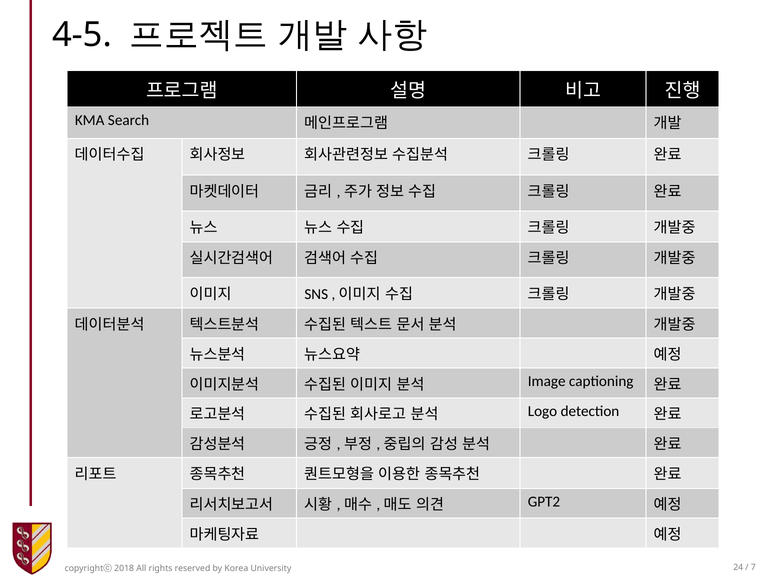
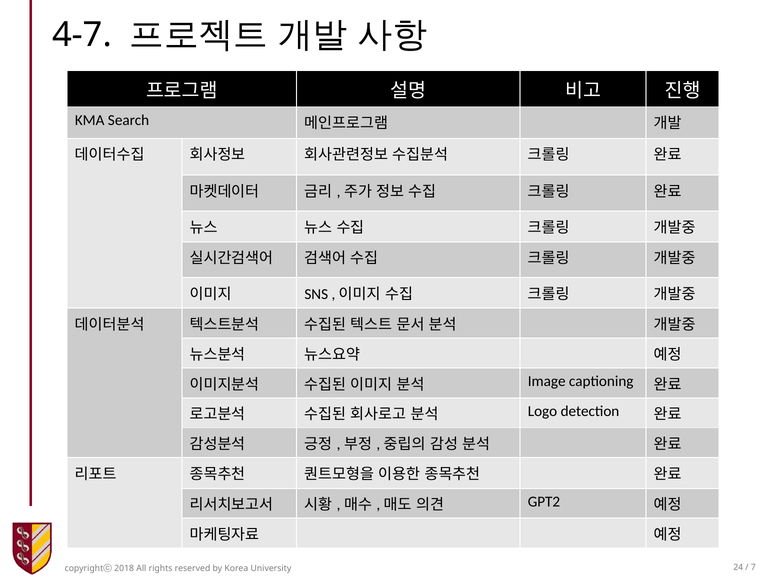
4-5: 4-5 -> 4-7 (82, 35)
